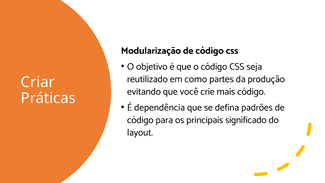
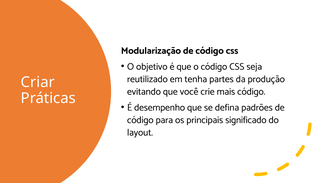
como: como -> tenha (196, 79)
dependência: dependência -> desempenho (160, 107)
